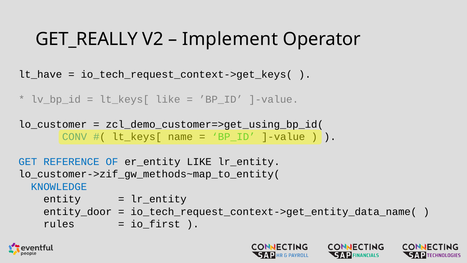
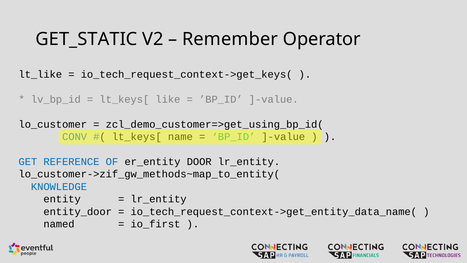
GET_REALLY: GET_REALLY -> GET_STATIC (87, 39)
Implement: Implement -> Remember (230, 39)
lt_have: lt_have -> lt_like (40, 74)
er_entity LIKE: LIKE -> DOOR (199, 162)
rules: rules -> named (59, 224)
